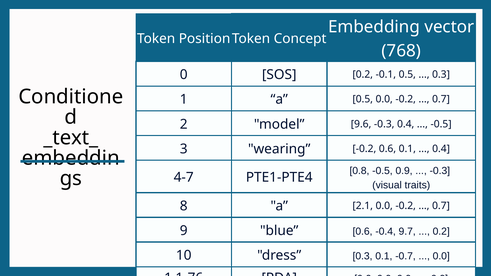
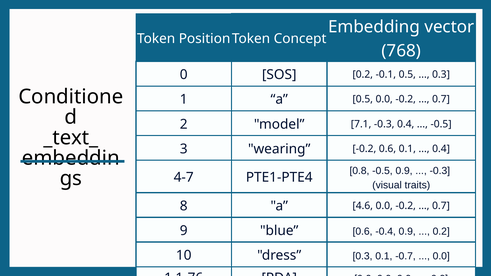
9.6: 9.6 -> 7.1 (361, 124)
2.1: 2.1 -> 4.6 (363, 206)
-0.4 9.7: 9.7 -> 0.9 (407, 231)
